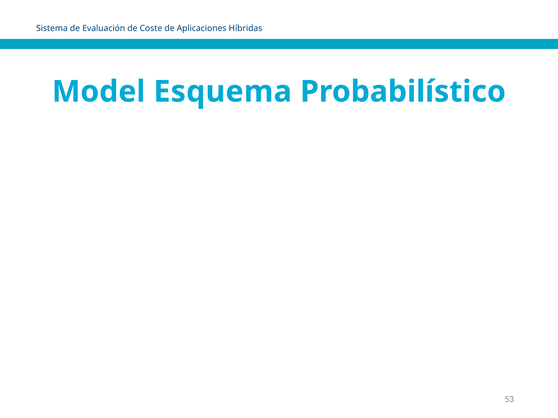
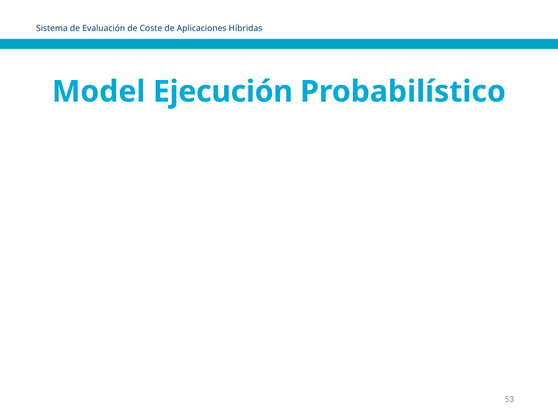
Esquema: Esquema -> Ejecución (223, 92)
